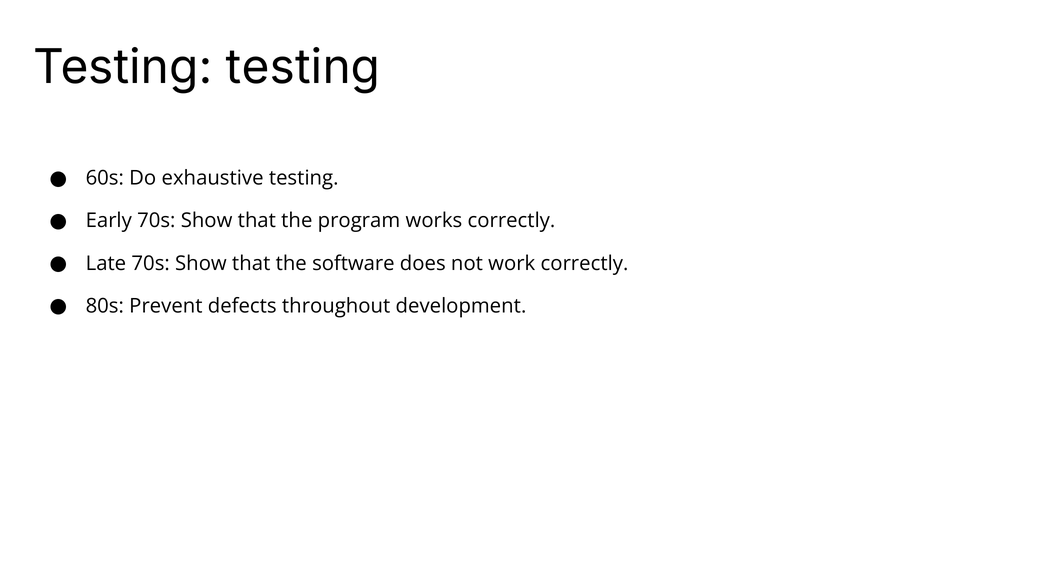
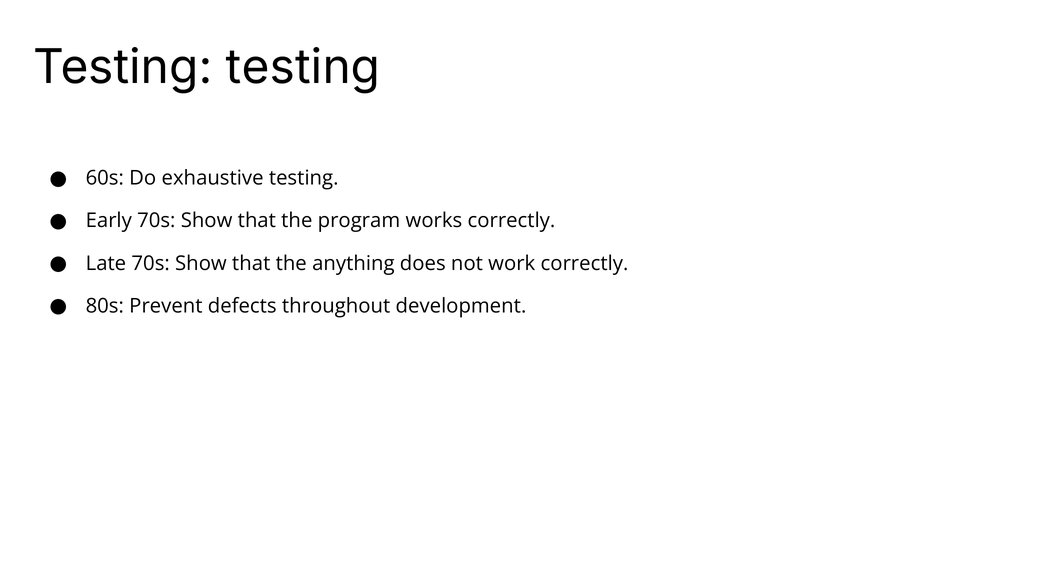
software: software -> anything (353, 263)
